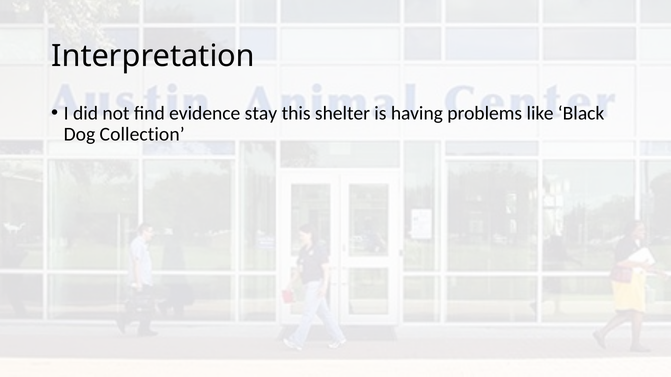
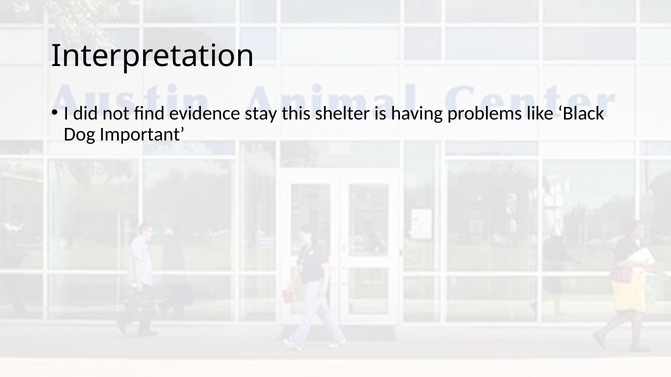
Collection: Collection -> Important (142, 135)
